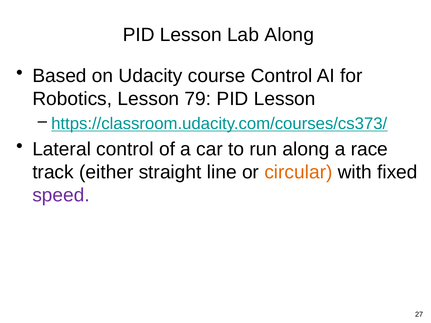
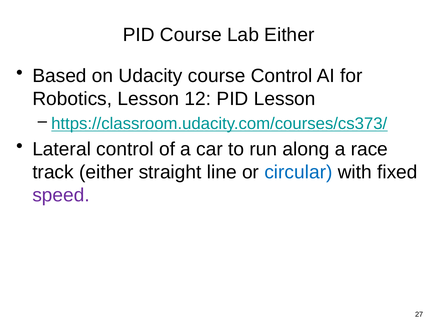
Lesson: Lesson -> Course (191, 35)
Lab Along: Along -> Either (289, 35)
79: 79 -> 12 (198, 99)
circular colour: orange -> blue (298, 172)
